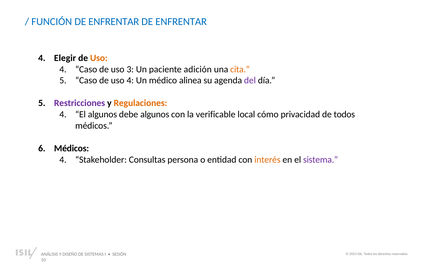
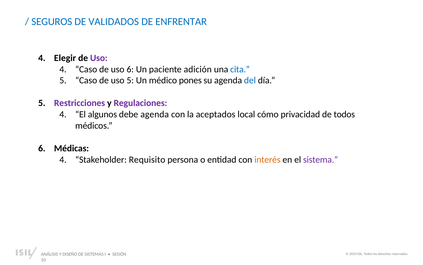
FUNCIÓN: FUNCIÓN -> SEGUROS (52, 22)
ENFRENTAR: ENFRENTAR -> VALIDADOS (114, 22)
Uso colour: orange -> purple (99, 58)
uso 3: 3 -> 6 (130, 69)
cita colour: orange -> blue (240, 69)
Caso de uso 4: 4 -> 5 (130, 80)
alinea: alinea -> pones (190, 80)
del colour: purple -> blue (250, 80)
Regulaciones colour: orange -> purple (140, 103)
debe algunos: algunos -> agenda (155, 114)
verificable: verificable -> aceptados (216, 114)
Médicos: Médicos -> Médicas (72, 148)
Consultas: Consultas -> Requisito (147, 159)
